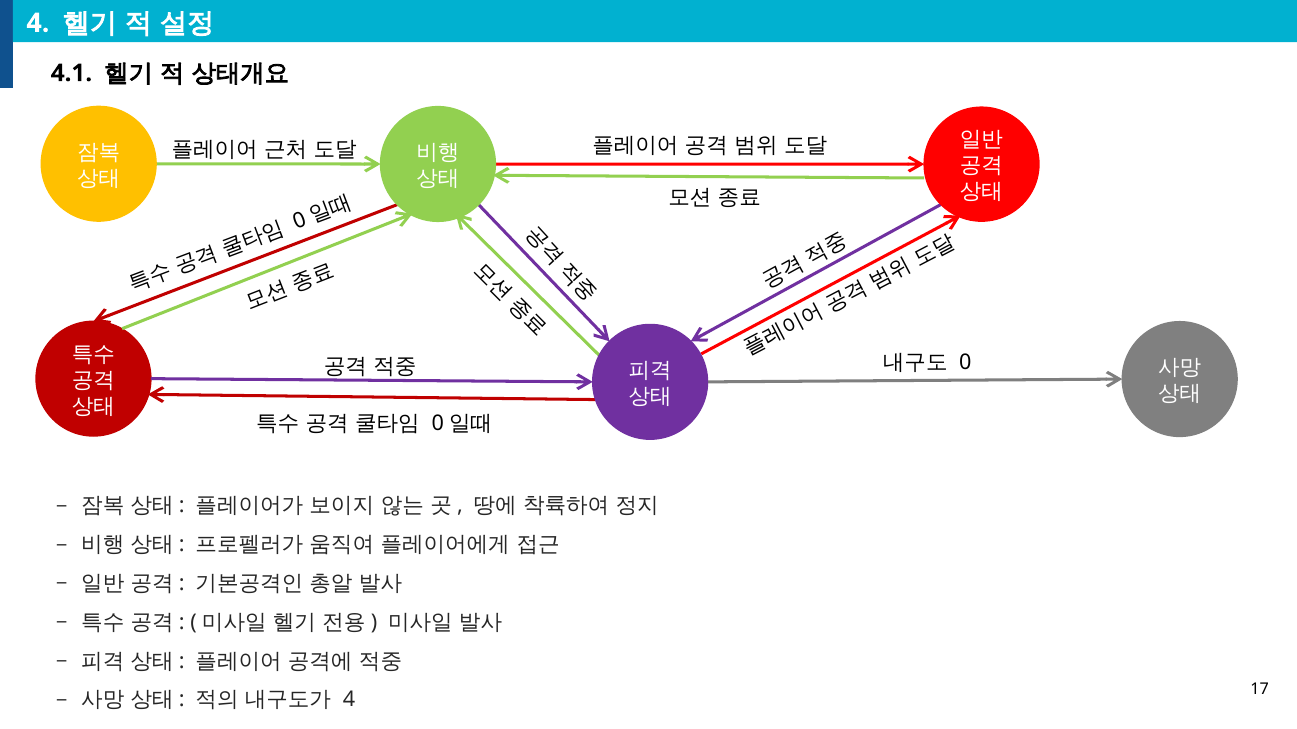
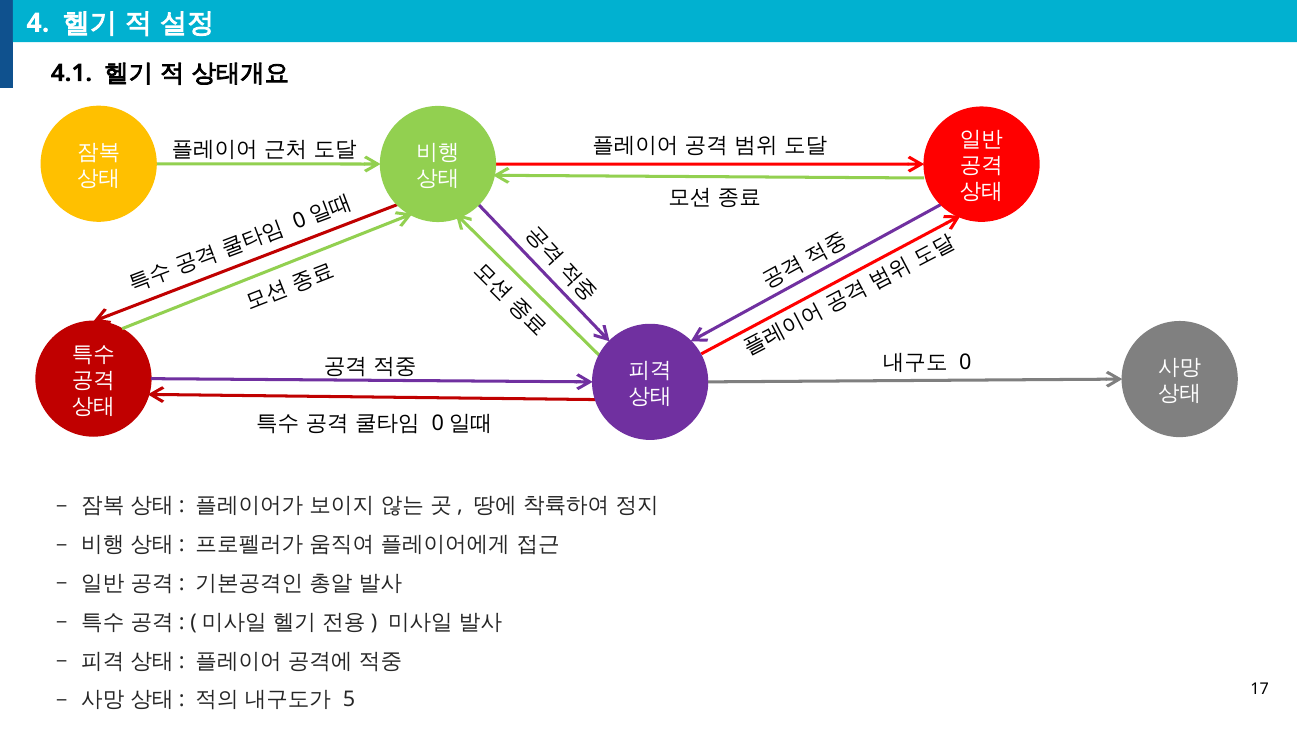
4: 4 -> 5 (349, 700)
